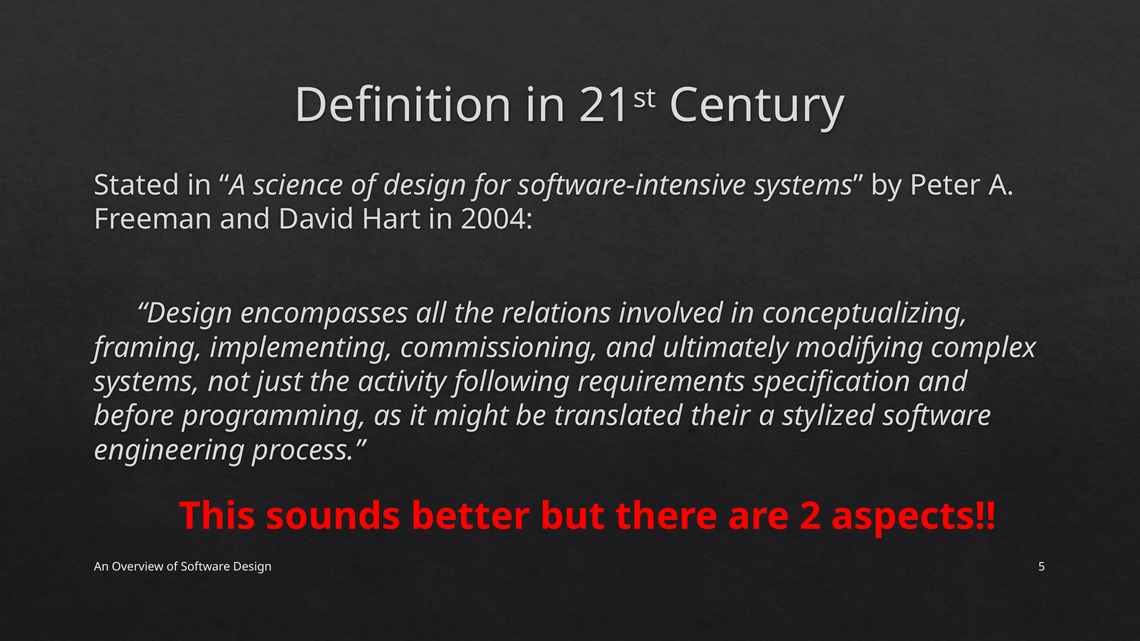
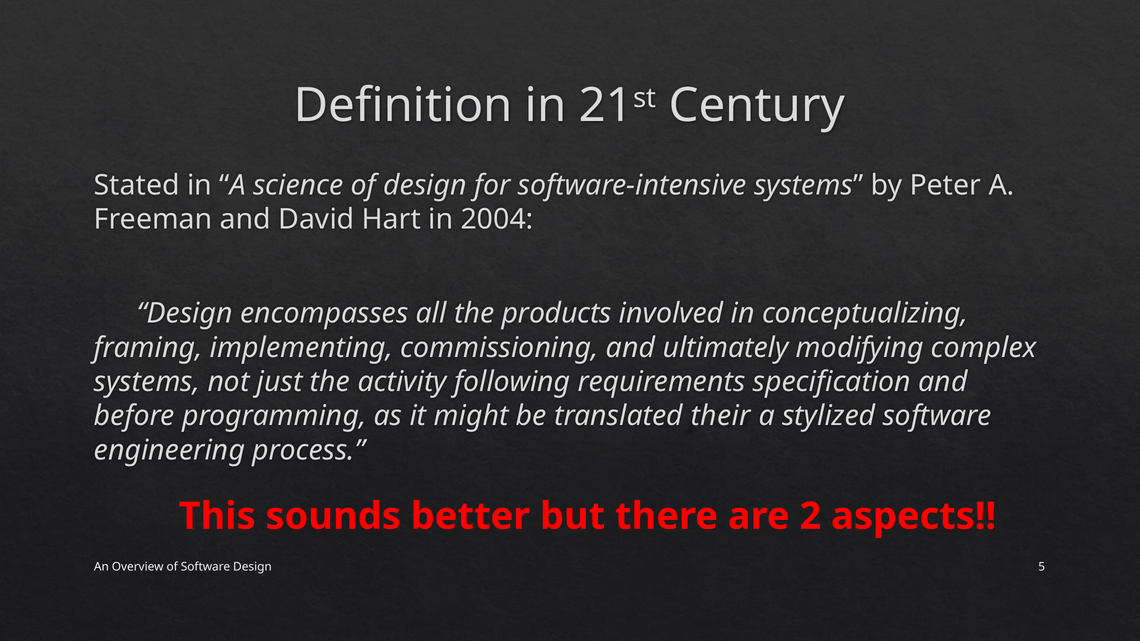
relations: relations -> products (557, 314)
